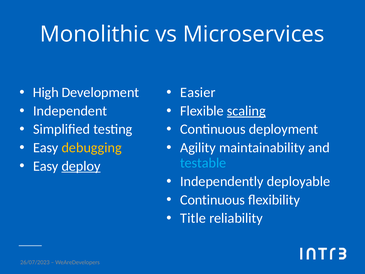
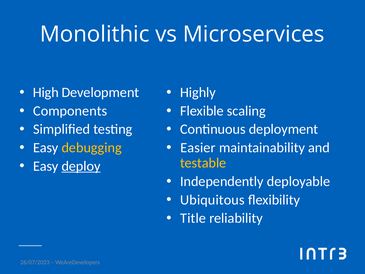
Easier: Easier -> Highly (198, 92)
Independent: Independent -> Components (70, 111)
scaling underline: present -> none (246, 111)
Agility: Agility -> Easier (198, 148)
testable colour: light blue -> yellow (203, 163)
Continuous: Continuous -> Ubiquitous (212, 200)
